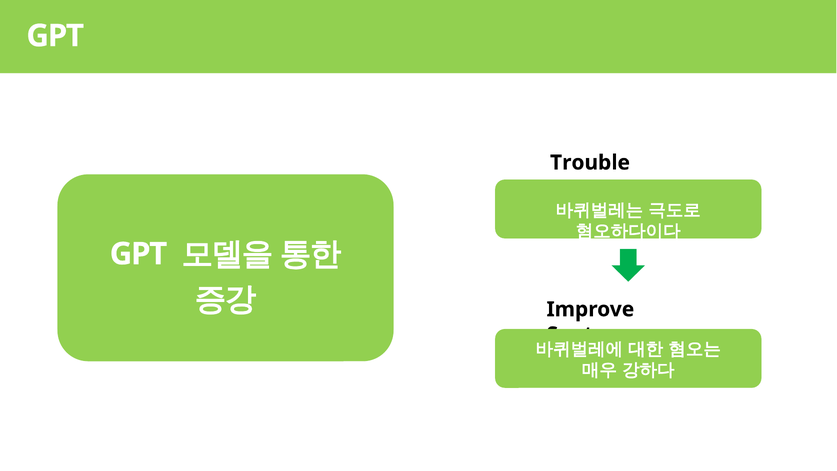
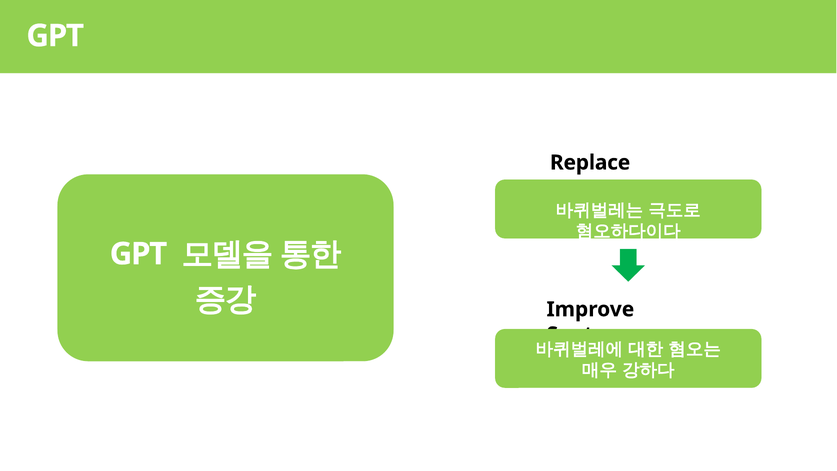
Trouble: Trouble -> Replace (590, 163)
